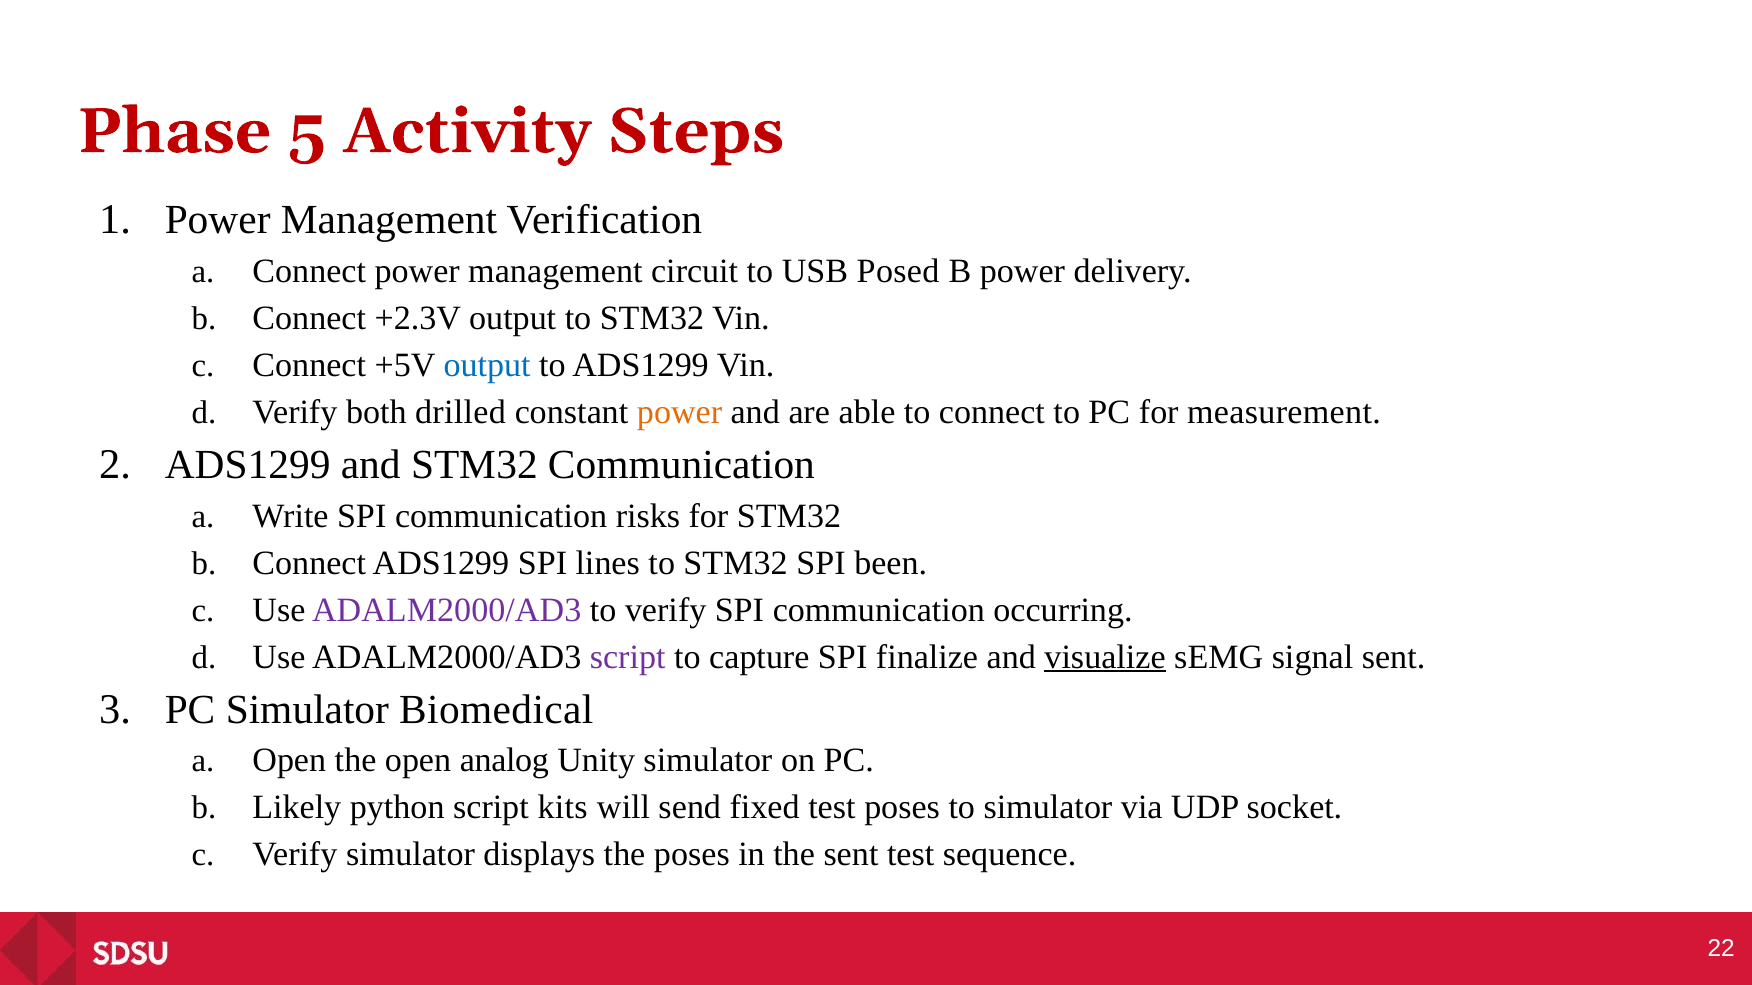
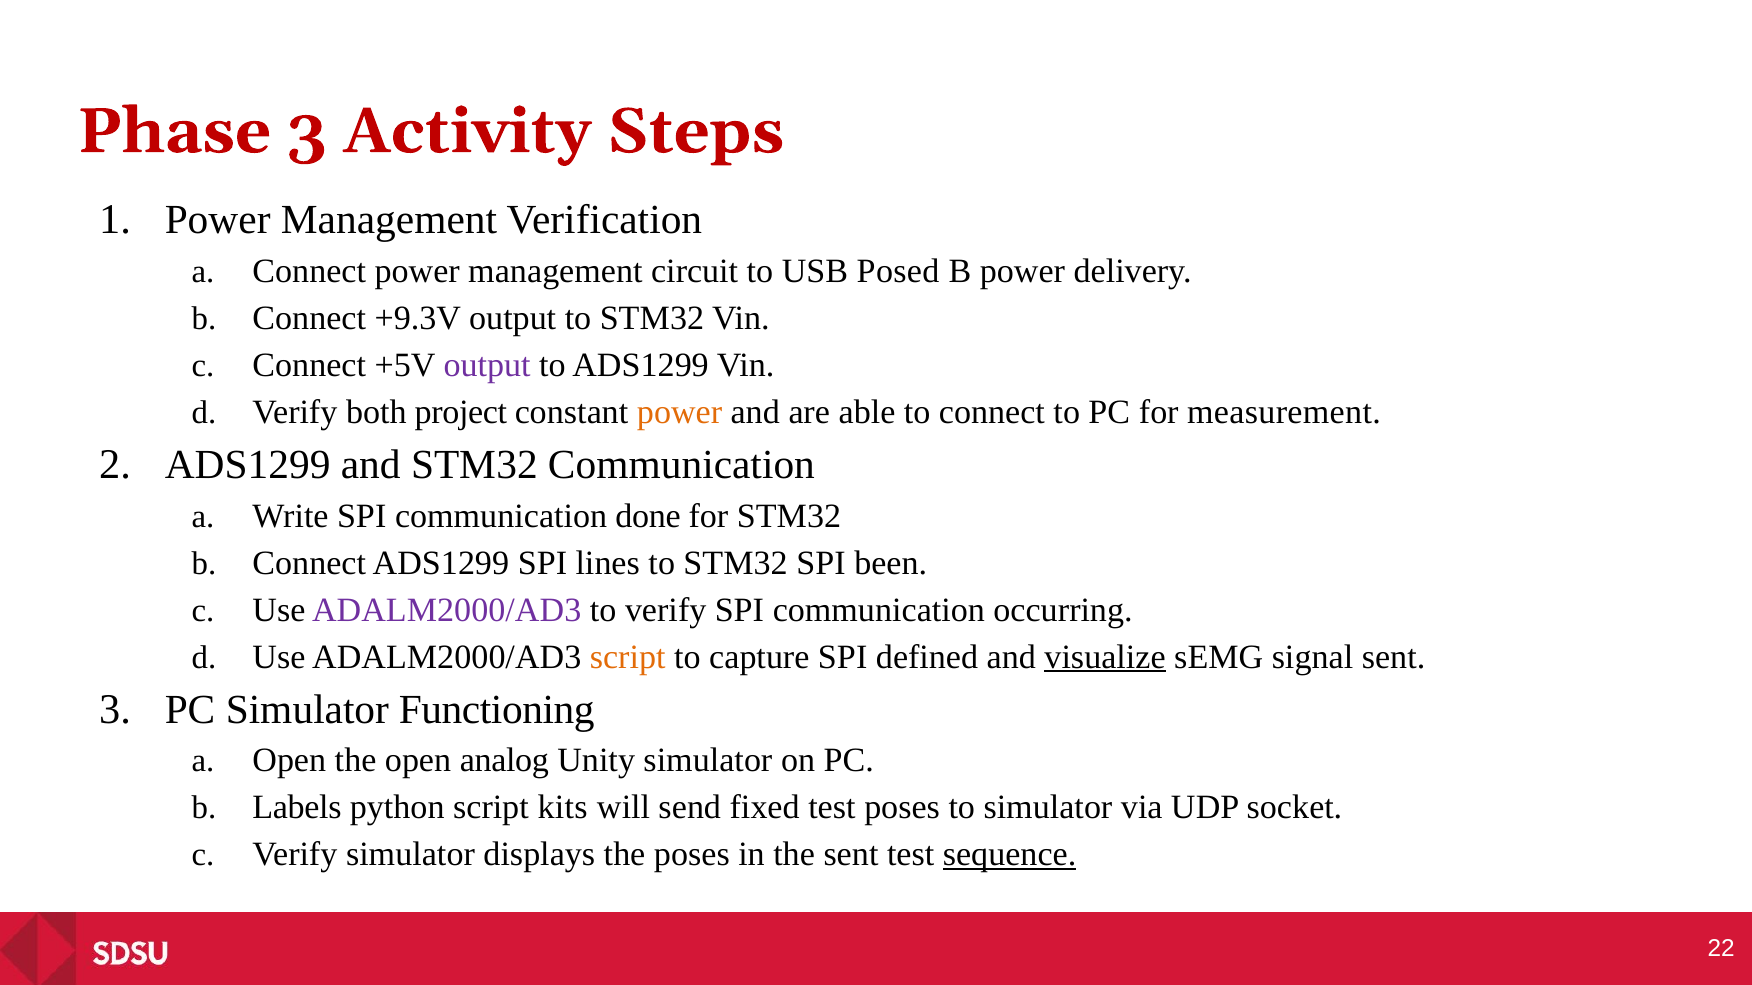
Phase 5: 5 -> 3 (307, 131)
+2.3V: +2.3V -> +9.3V (418, 318)
output colour: blue -> purple (487, 365)
drilled: drilled -> project (461, 412)
risks: risks -> done (648, 516)
script colour: purple -> orange (628, 657)
finalize: finalize -> defined (927, 657)
Biomedical: Biomedical -> Functioning (497, 710)
Likely: Likely -> Labels (297, 808)
sequence underline: none -> present (1010, 855)
